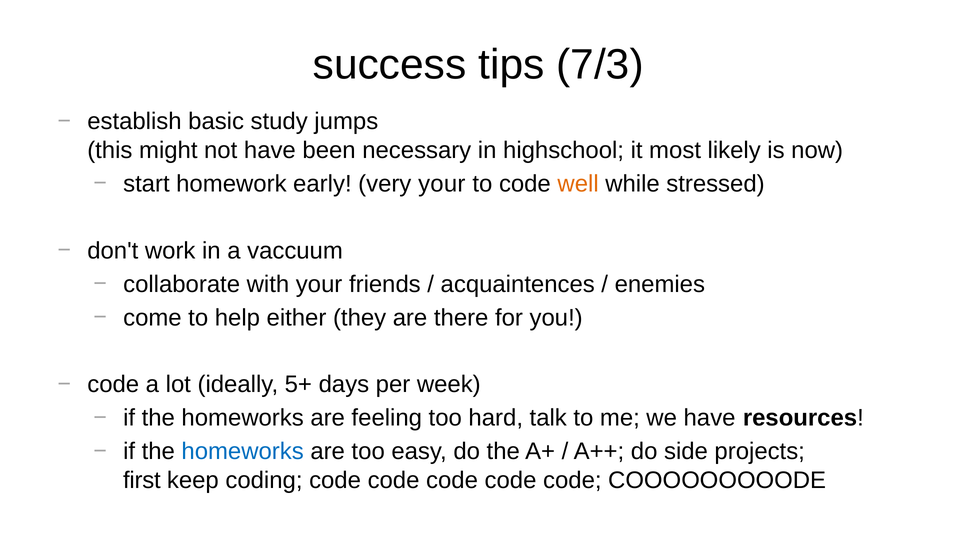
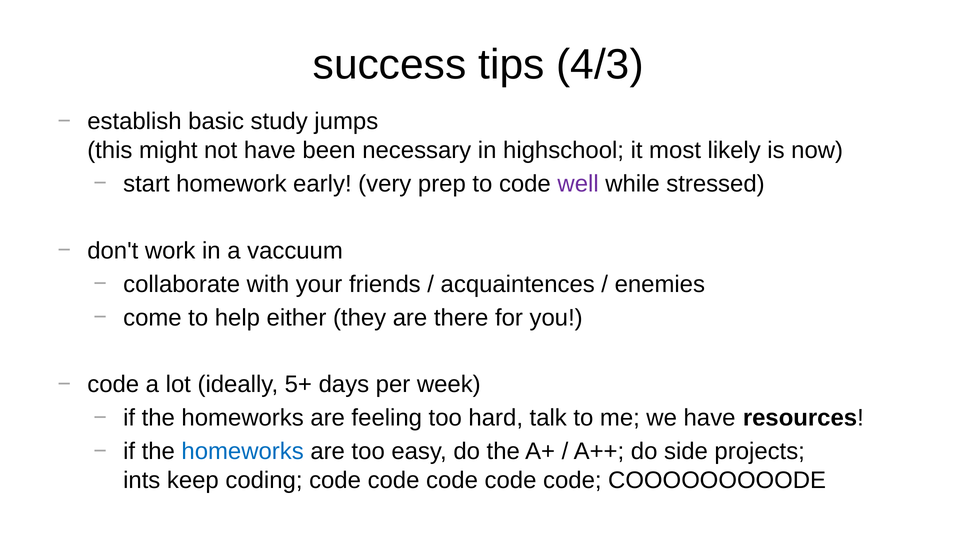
7/3: 7/3 -> 4/3 (600, 65)
very your: your -> prep (442, 184)
well colour: orange -> purple (578, 184)
first: first -> ints (142, 481)
